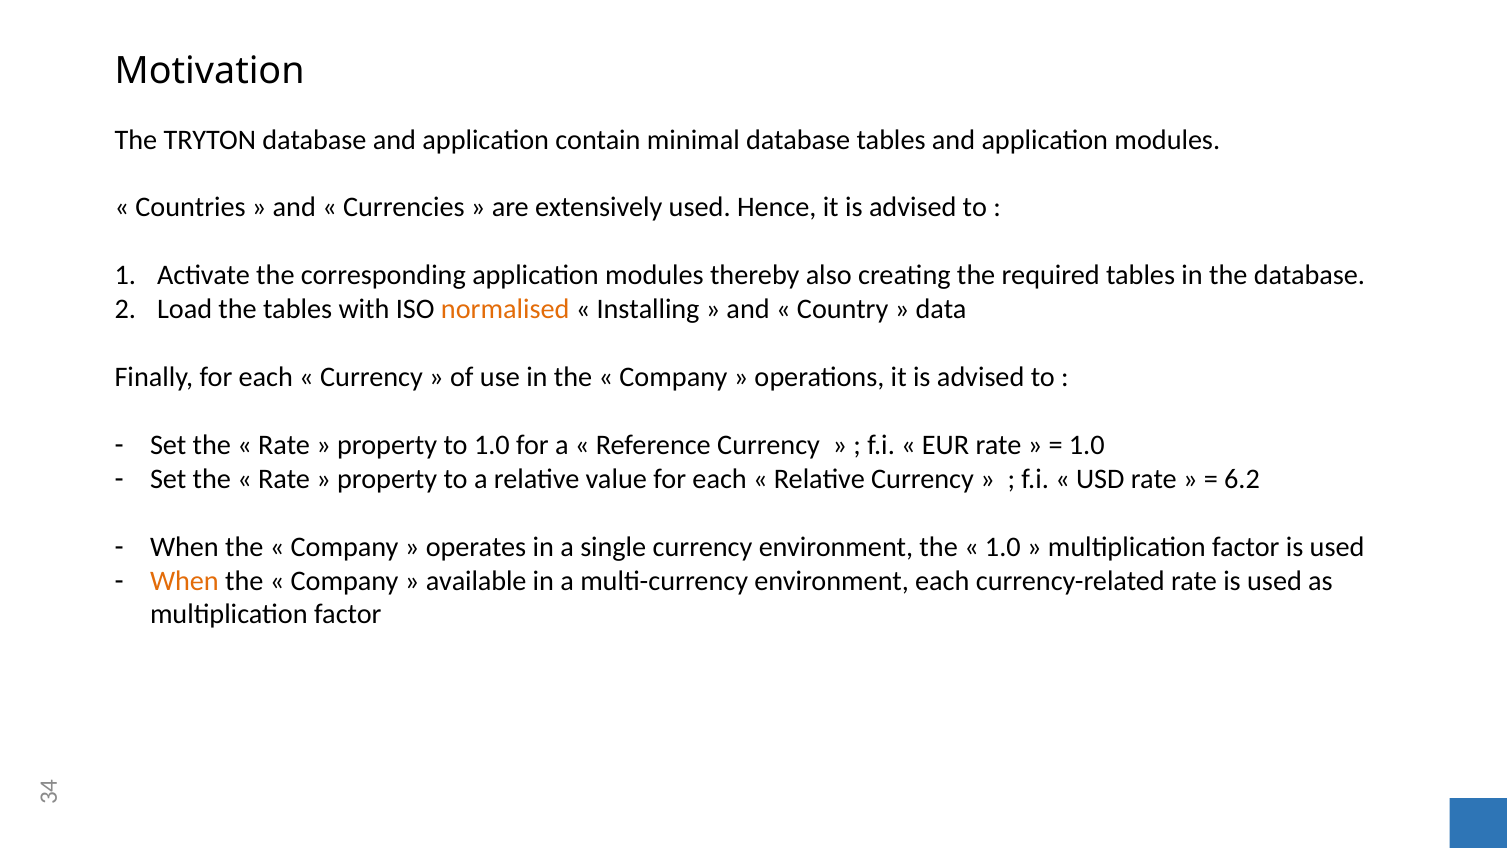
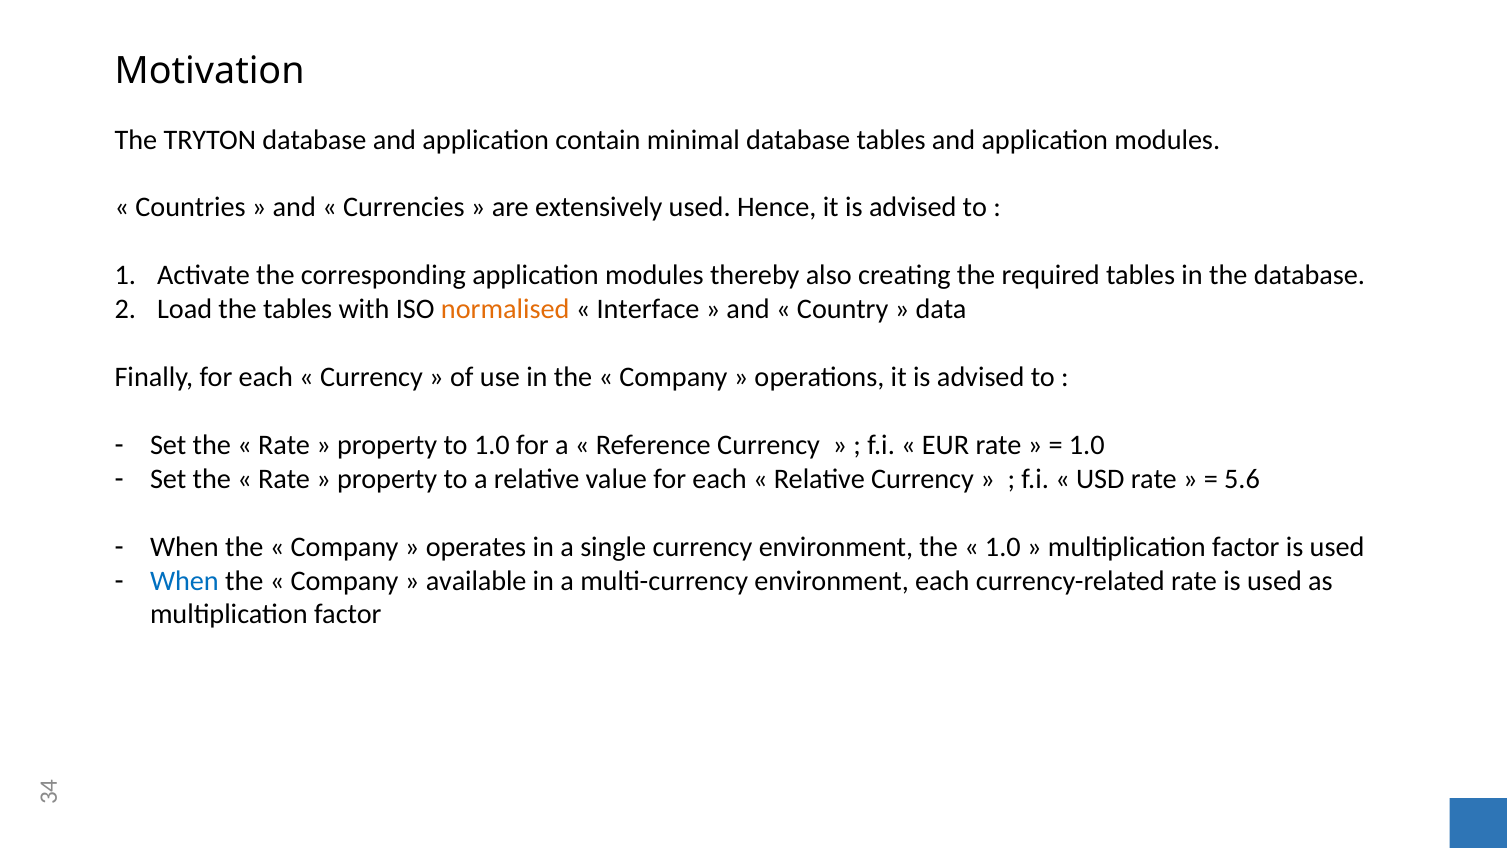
Installing: Installing -> Interface (648, 309)
6.2: 6.2 -> 5.6 (1242, 479)
When colour: orange -> blue (184, 580)
